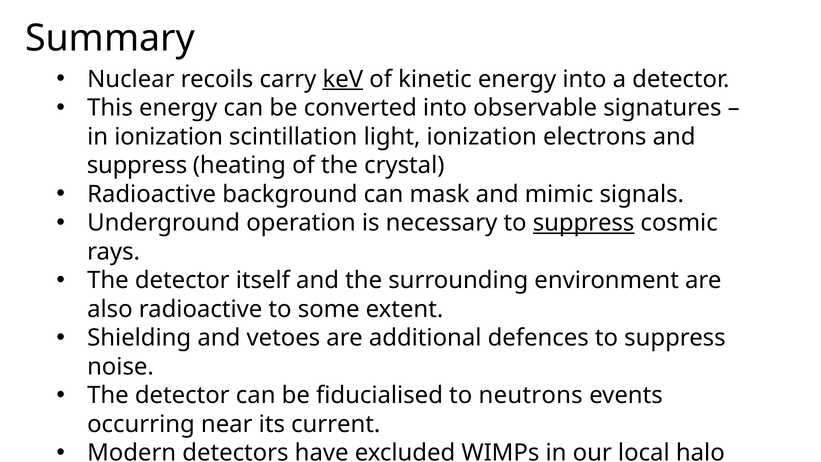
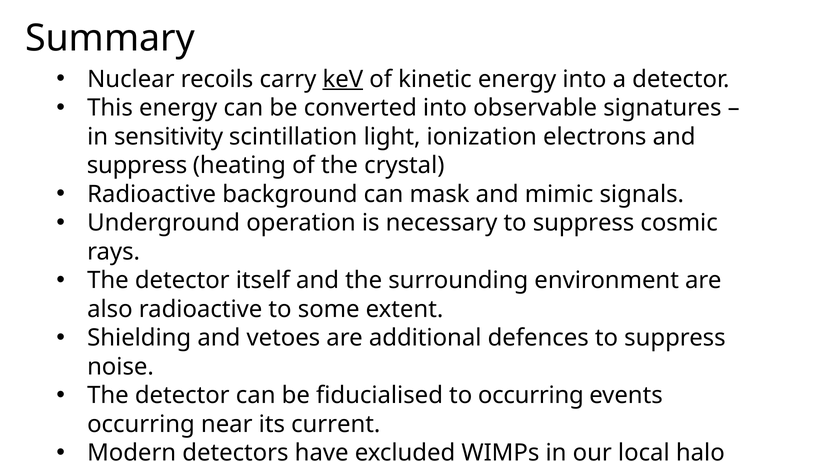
in ionization: ionization -> sensitivity (169, 137)
suppress underline: present -> none (584, 223)
to neutrons: neutrons -> occurring (531, 395)
